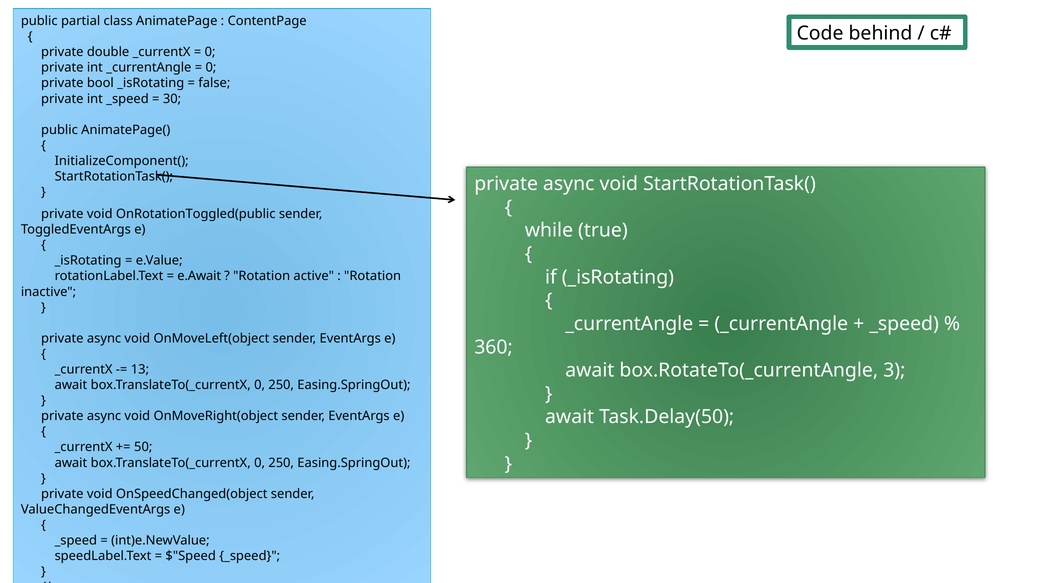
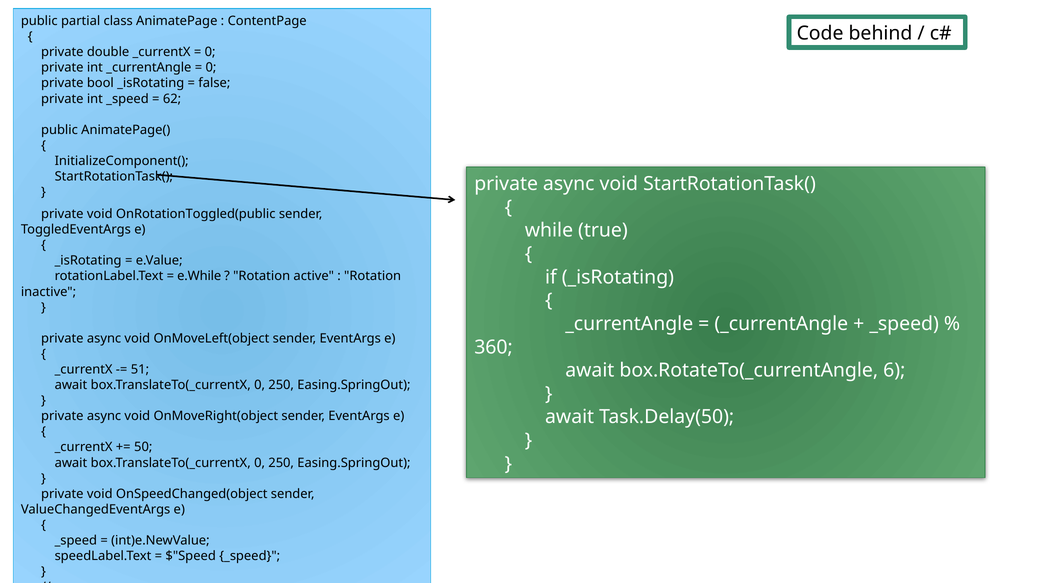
30: 30 -> 62 (172, 99)
e.Await: e.Await -> e.While (199, 276)
3: 3 -> 6 (894, 371)
13: 13 -> 51 (140, 370)
